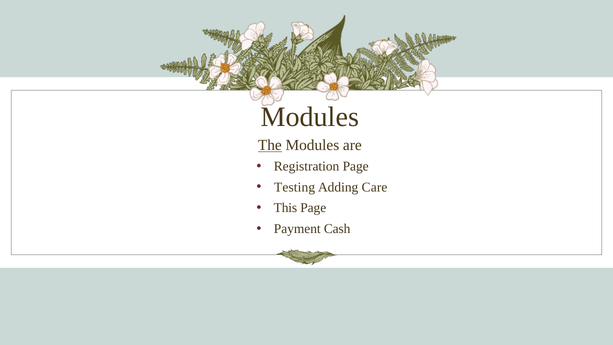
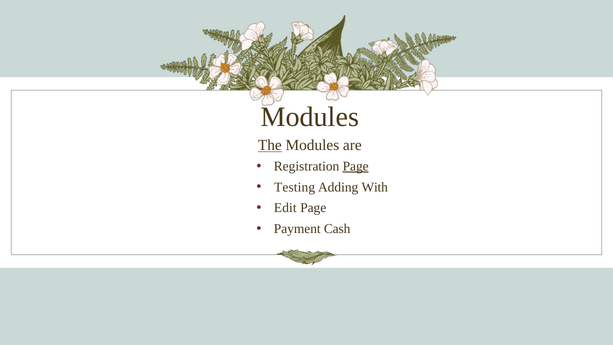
Page underline: none -> present (356, 166)
Care: Care -> With (375, 187)
This: This -> Edit (285, 208)
